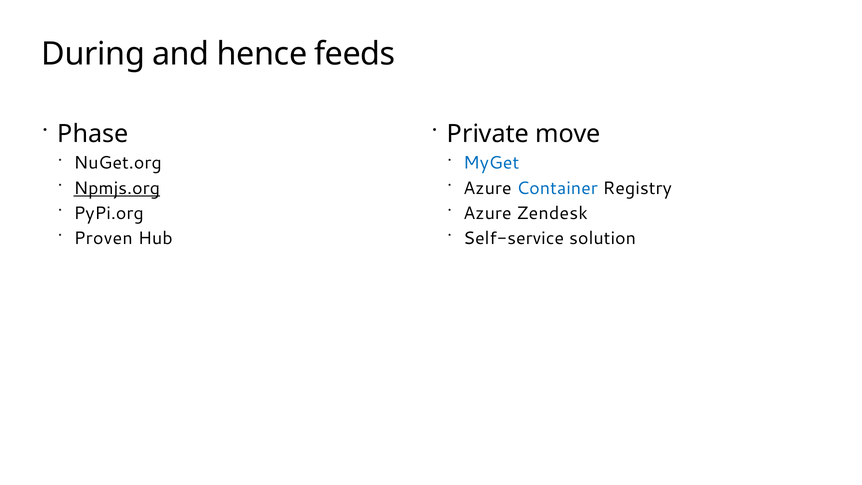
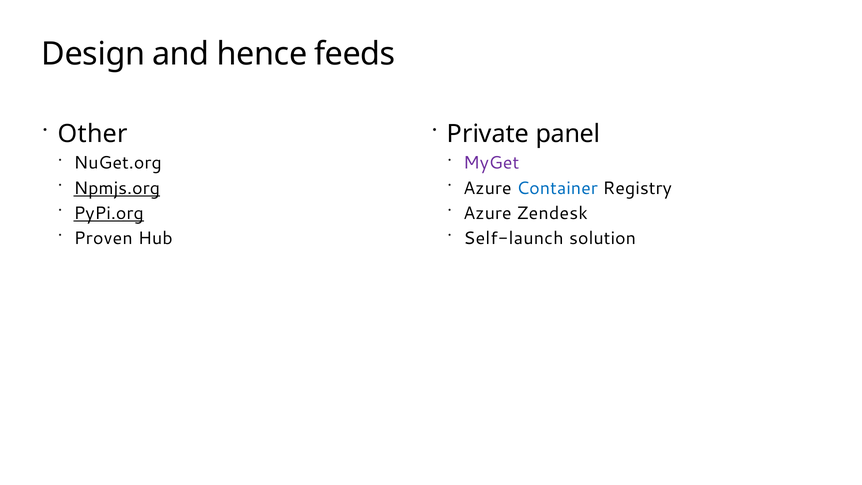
During: During -> Design (93, 54)
Phase: Phase -> Other (93, 134)
move: move -> panel (568, 134)
MyGet colour: blue -> purple (491, 163)
PyPi.org underline: none -> present (109, 213)
Self-service: Self-service -> Self-launch (514, 238)
